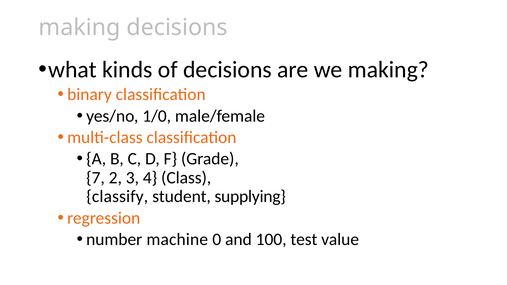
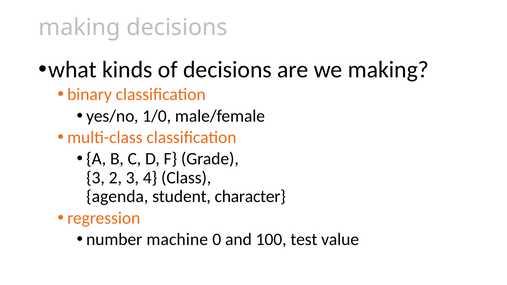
7: 7 -> 3 (95, 178)
classify: classify -> agenda (117, 197)
supplying: supplying -> character (250, 197)
